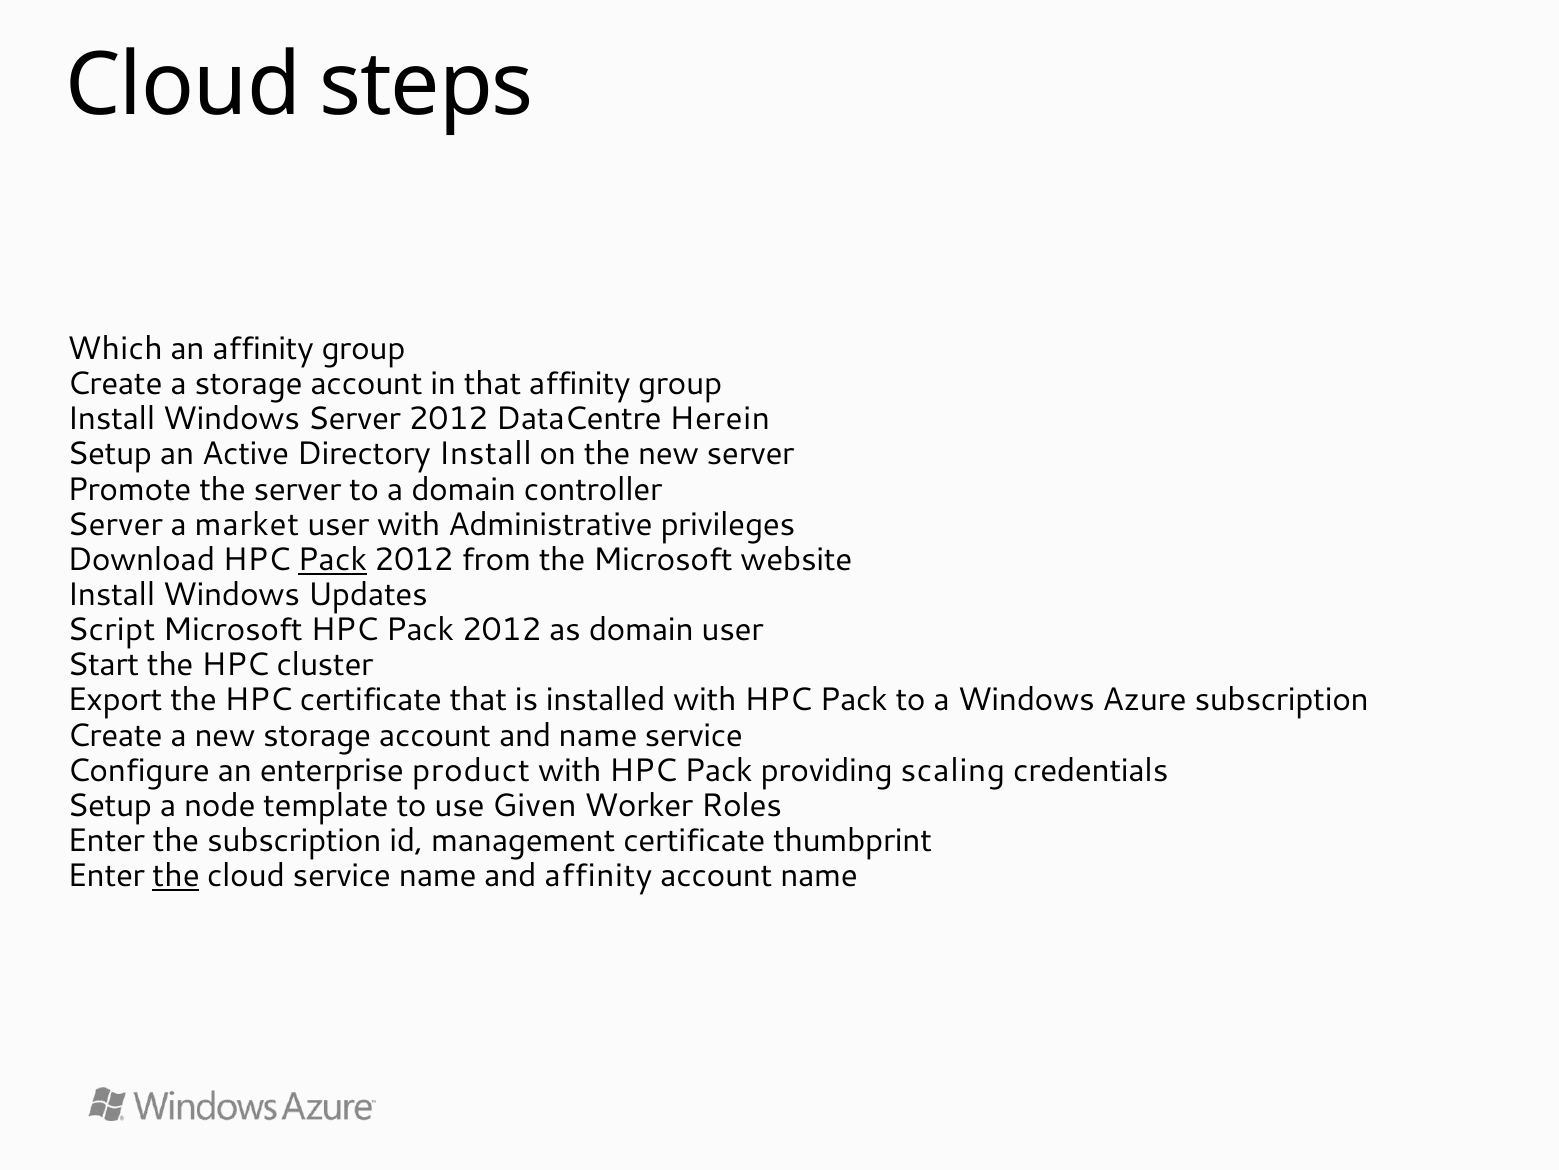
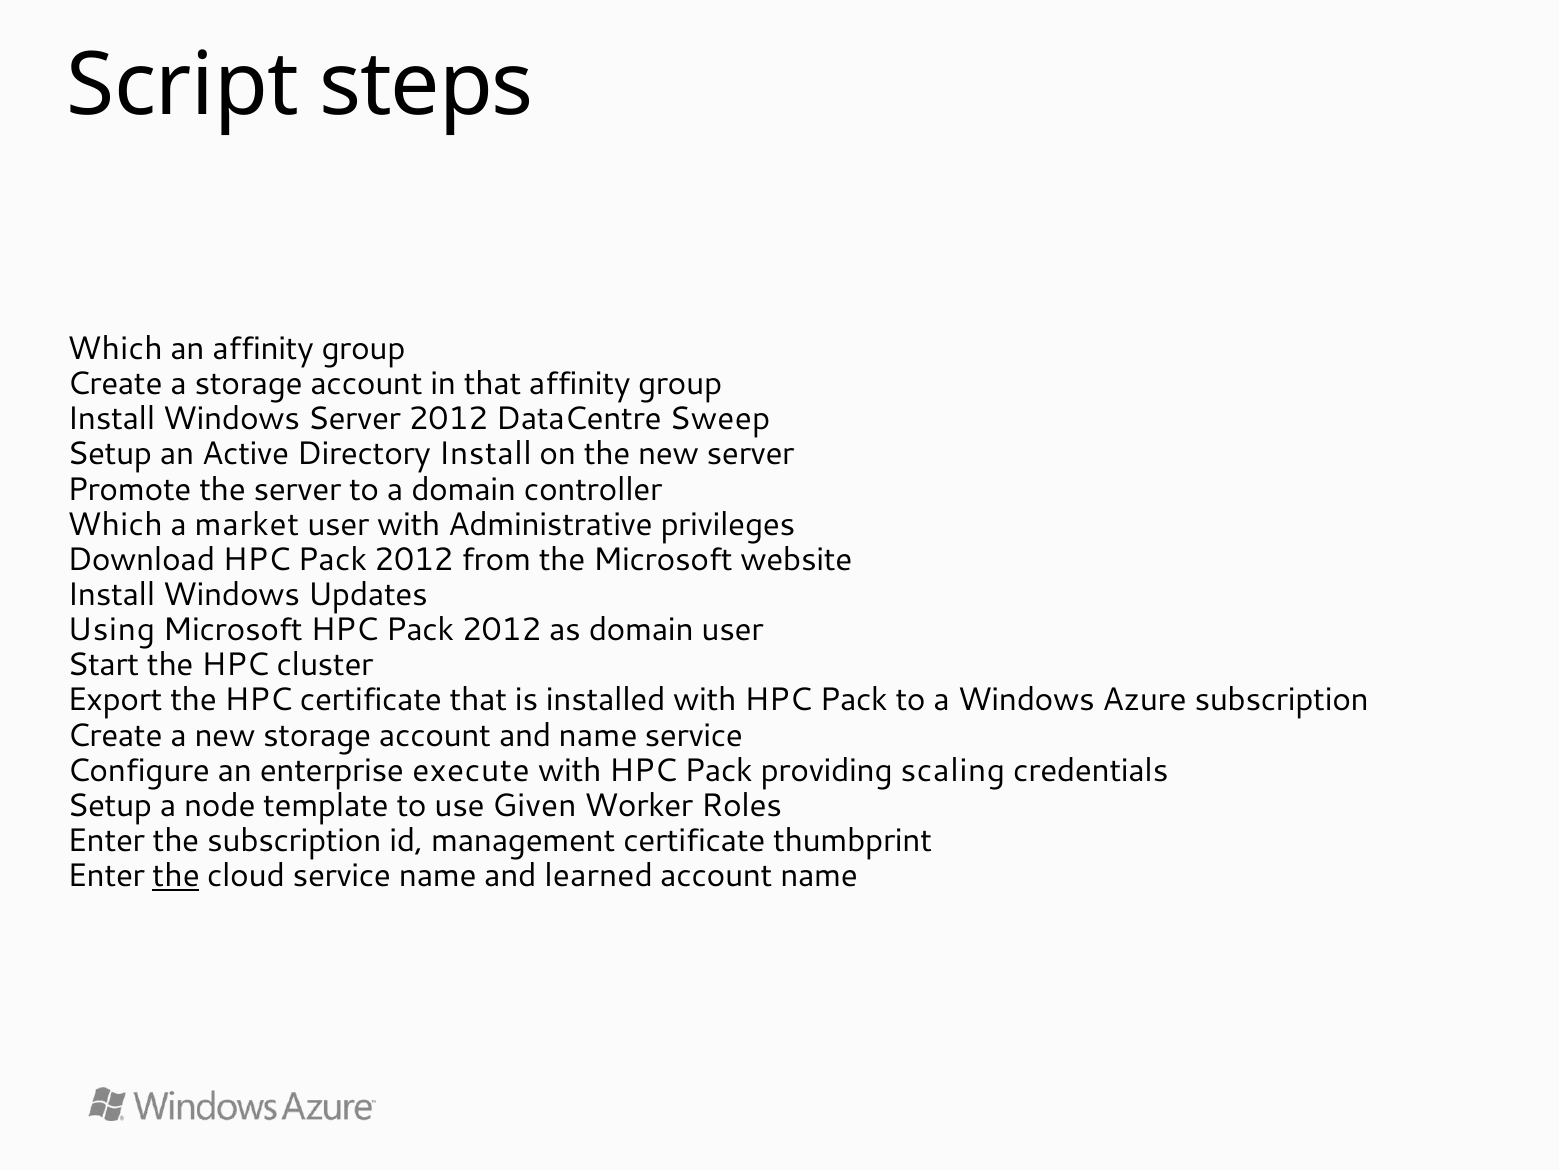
Cloud: Cloud -> Script (183, 86)
Herein: Herein -> Sweep (720, 419)
Server: Server -> Which (115, 524)
Pack underline: present -> none (332, 559)
Script: Script -> Using (111, 630)
product: product -> execute (471, 770)
and affinity: affinity -> learned (599, 875)
